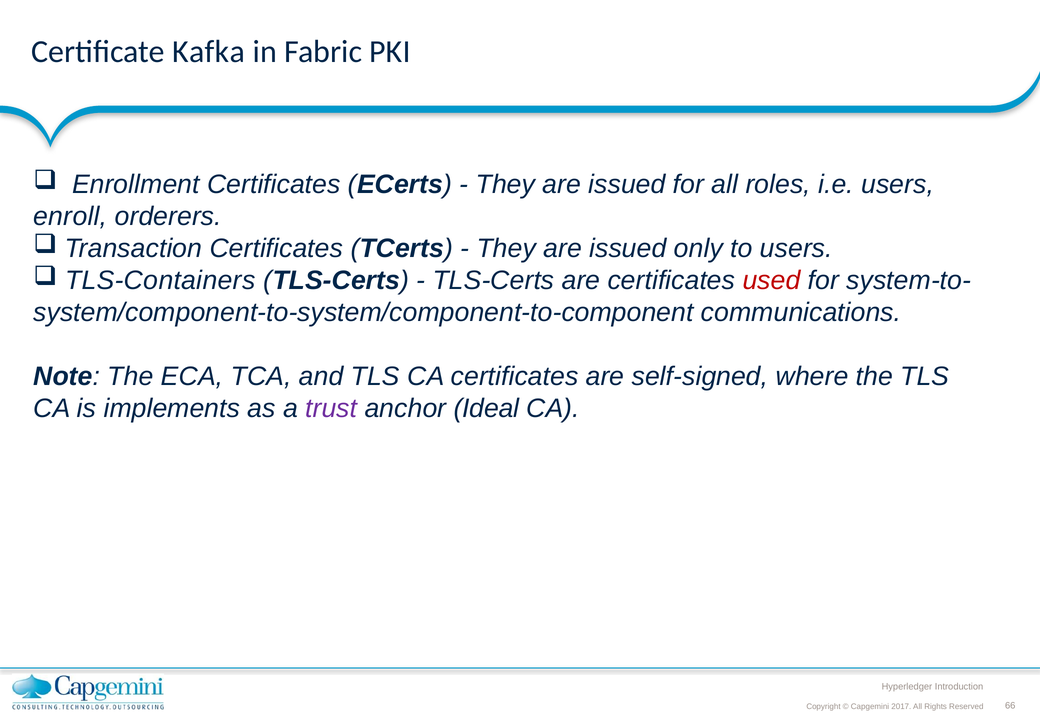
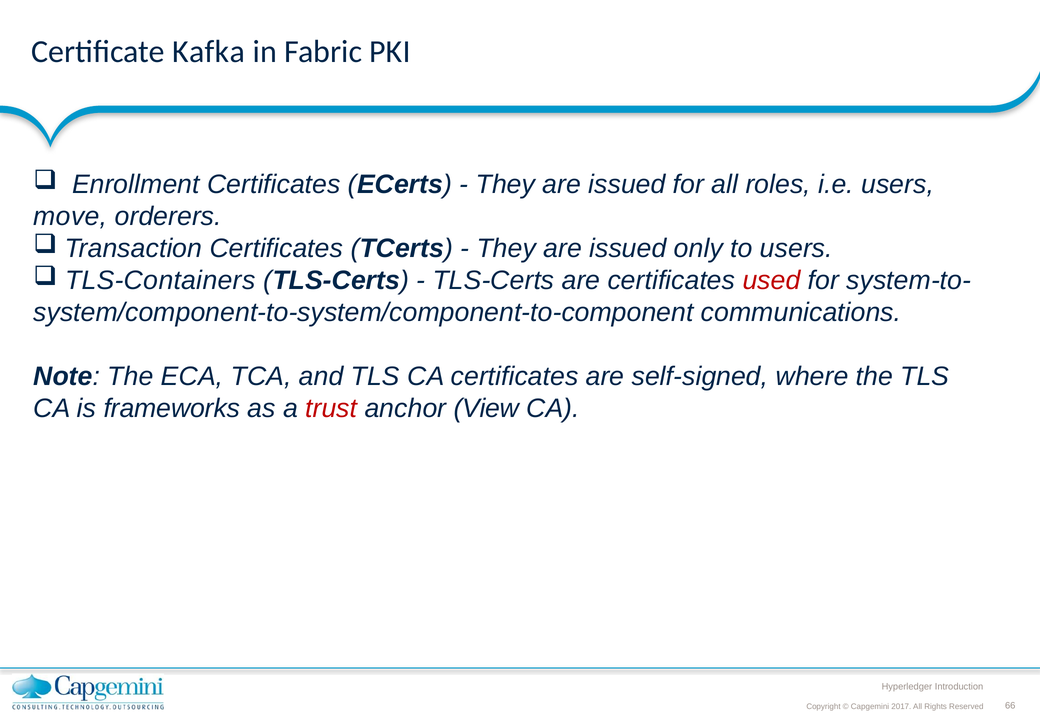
enroll: enroll -> move (70, 217)
implements: implements -> frameworks (172, 409)
trust colour: purple -> red (331, 409)
Ideal: Ideal -> View (486, 409)
